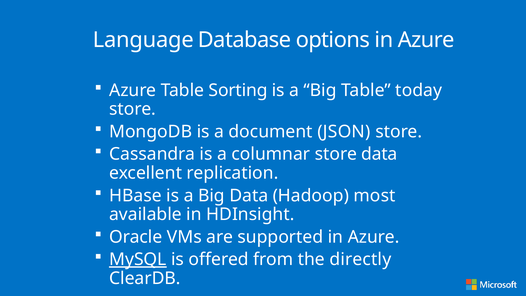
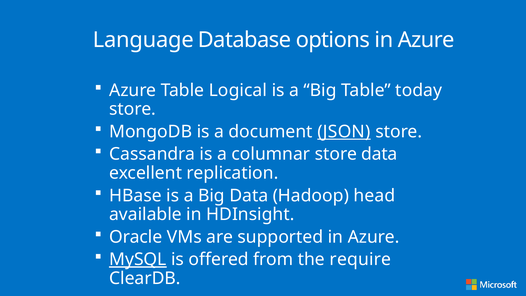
Sorting: Sorting -> Logical (238, 90)
JSON underline: none -> present (344, 132)
most: most -> head (374, 195)
directly: directly -> require (360, 259)
